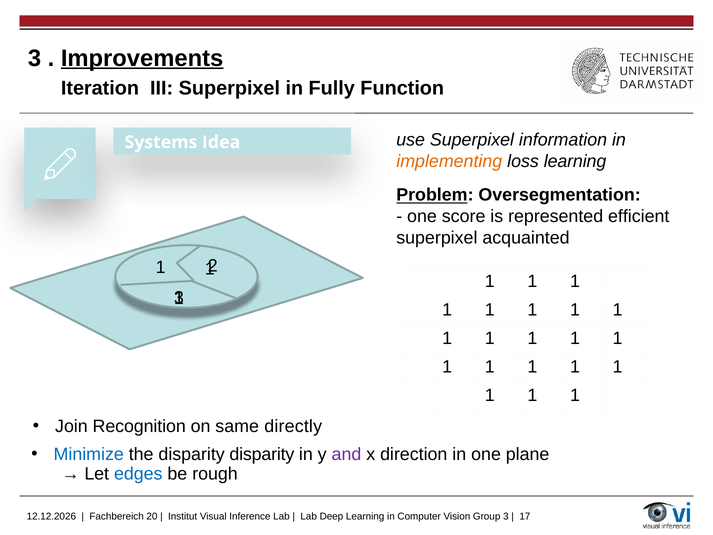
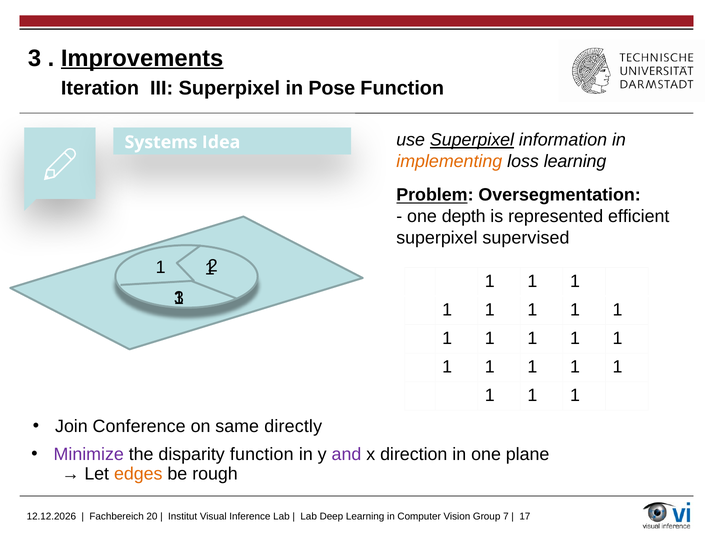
Fully: Fully -> Pose (332, 88)
Superpixel underline: none -> present (472, 140)
score: score -> depth (464, 216)
acquainted: acquainted -> supervised (526, 238)
Recognition: Recognition -> Conference (139, 426)
Minimize colour: blue -> purple (89, 454)
disparity disparity: disparity -> function (262, 454)
edges colour: blue -> orange (138, 474)
3: 3 -> 7 (506, 516)
